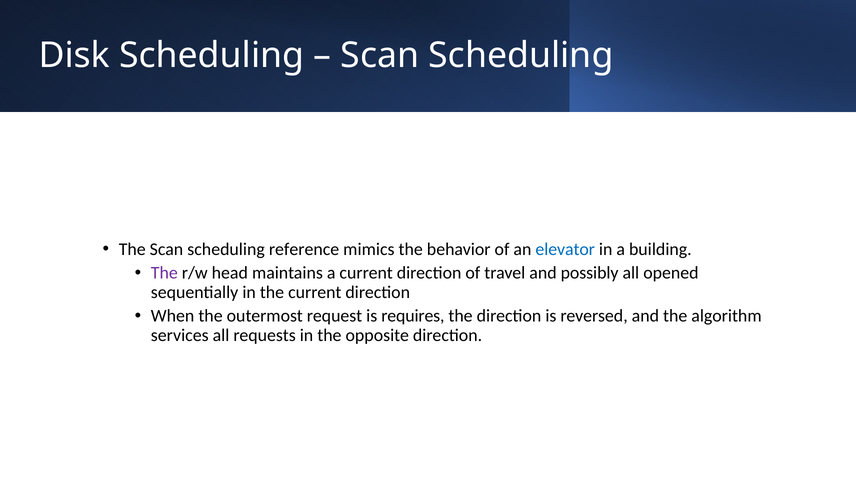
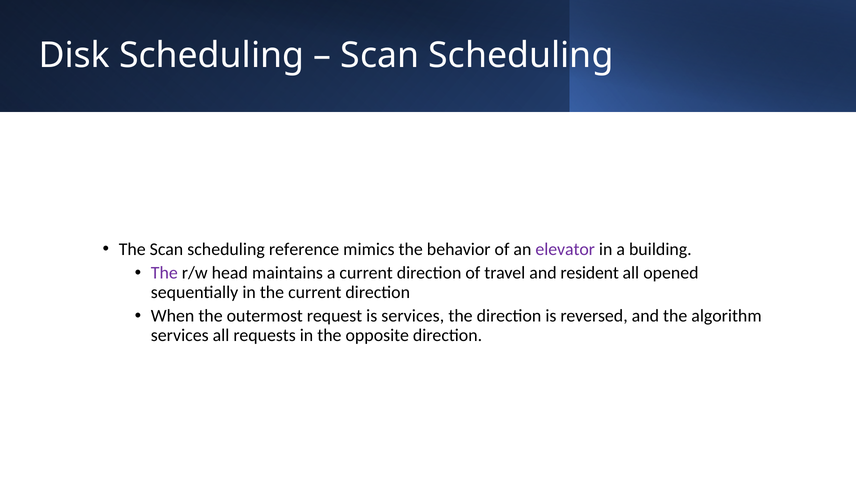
elevator colour: blue -> purple (565, 249)
possibly: possibly -> resident (590, 273)
is requires: requires -> services (413, 316)
